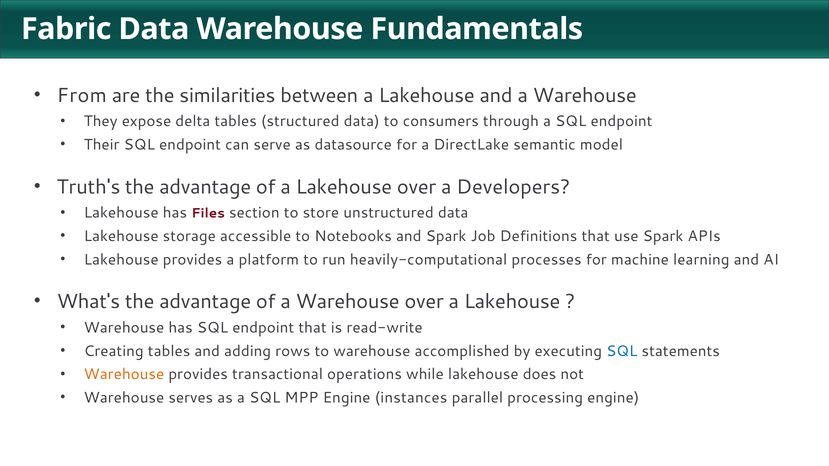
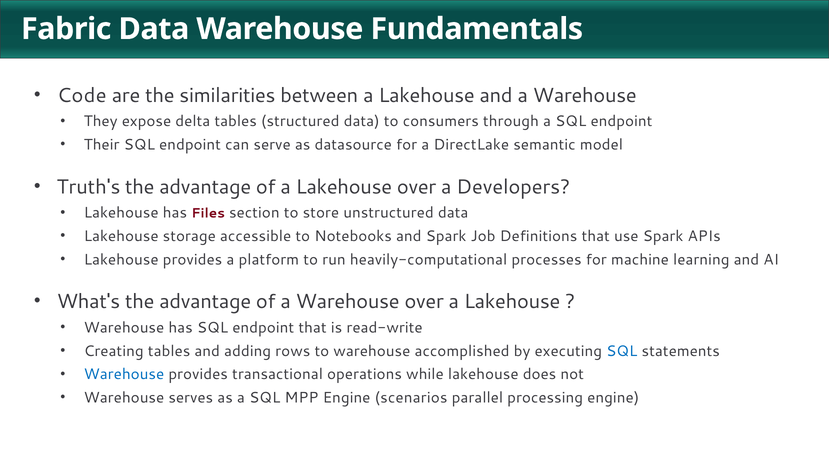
From: From -> Code (82, 95)
Warehouse colour: orange -> blue (124, 375)
instances: instances -> scenarios (411, 398)
